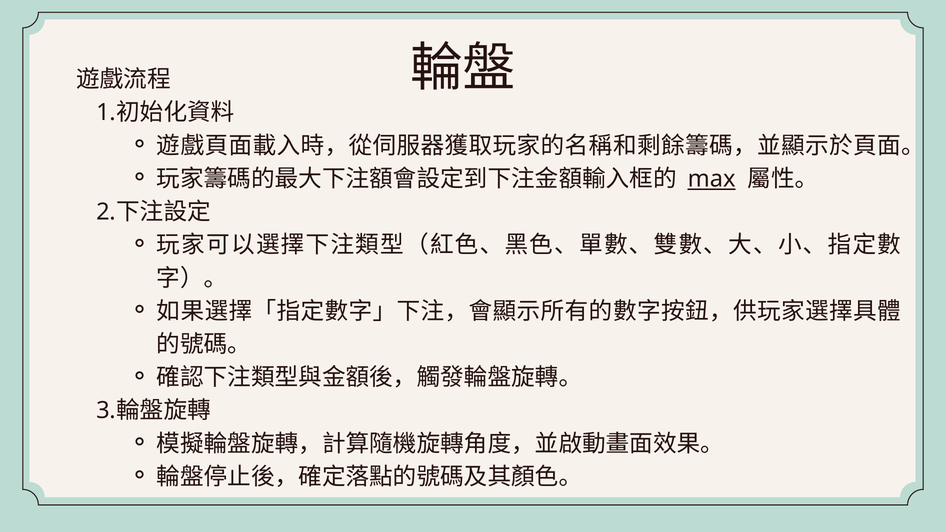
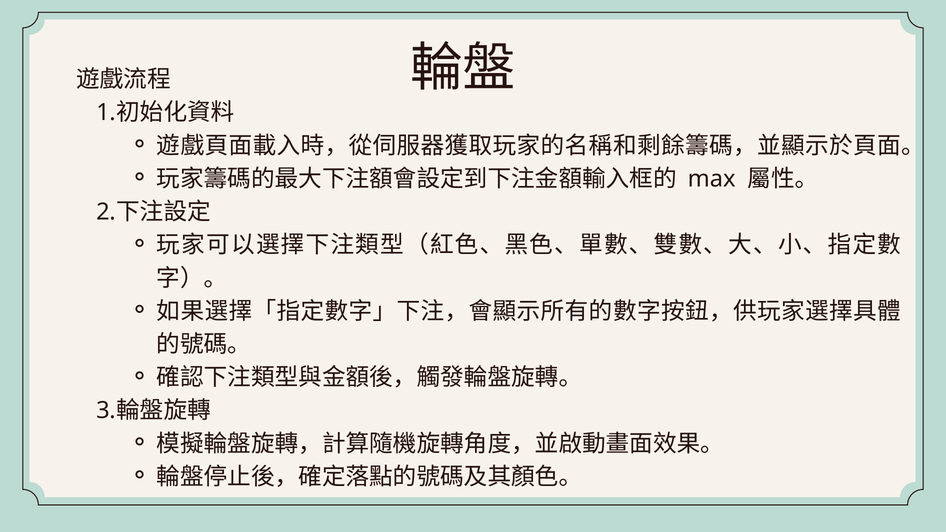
max underline: present -> none (712, 179)
